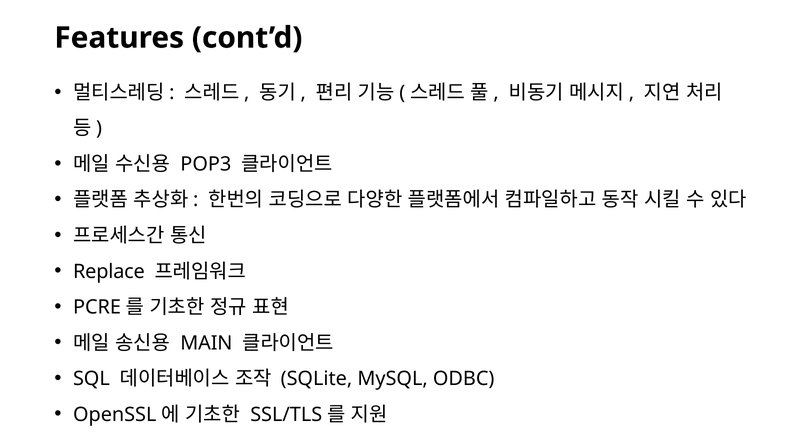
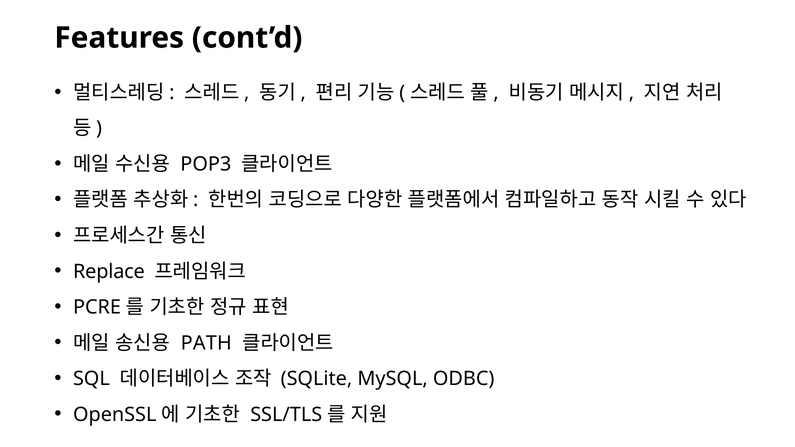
MAIN: MAIN -> PATH (206, 343)
